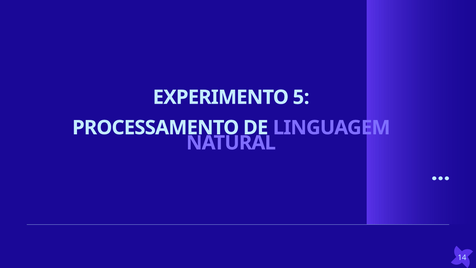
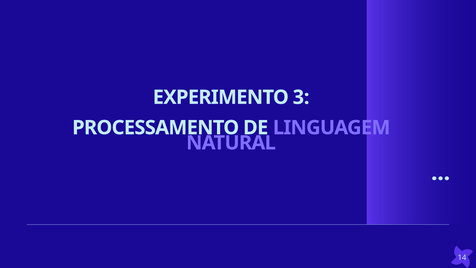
5: 5 -> 3 (301, 97)
